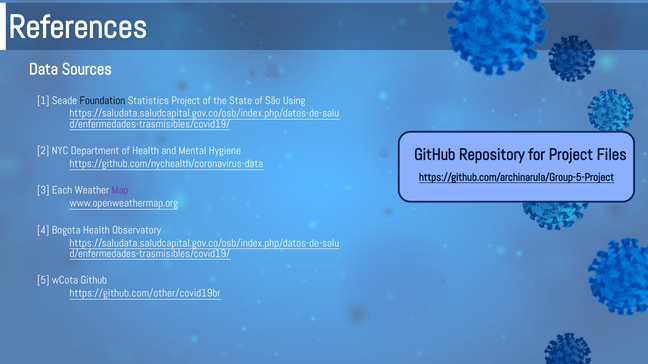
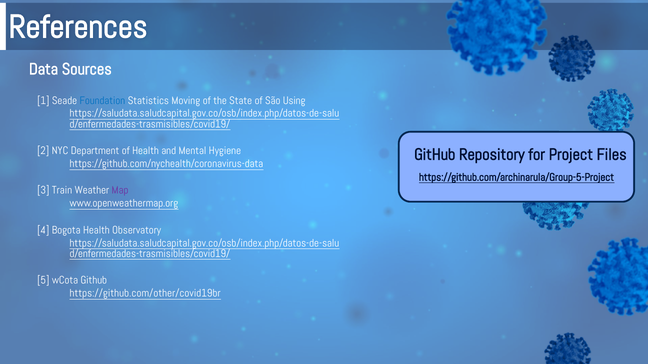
Foundation colour: black -> blue (102, 101)
Statistics Project: Project -> Moving (186, 101)
Each: Each -> Train (62, 191)
